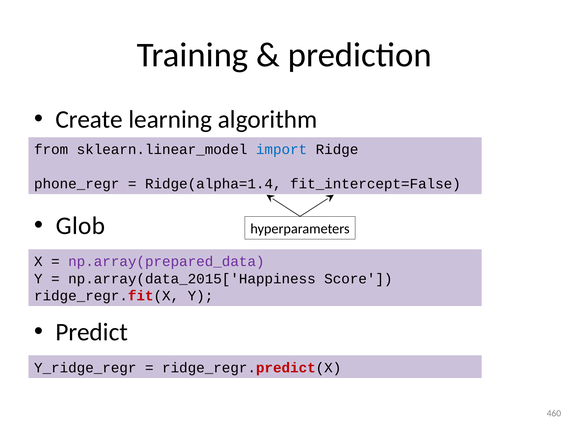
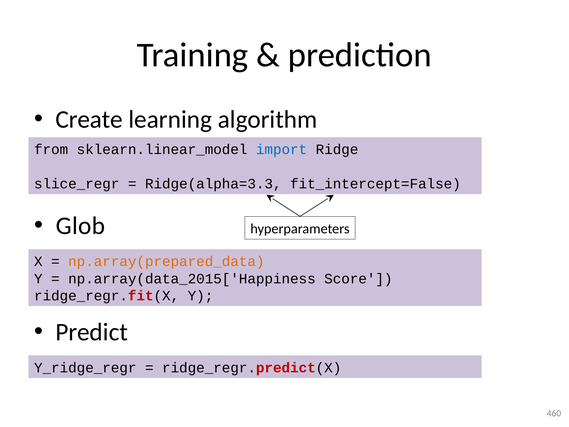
phone_regr: phone_regr -> slice_regr (77, 184)
Ridge(alpha=1.4: Ridge(alpha=1.4 -> Ridge(alpha=3.3 (213, 184)
np.array(prepared_data colour: purple -> orange (166, 261)
